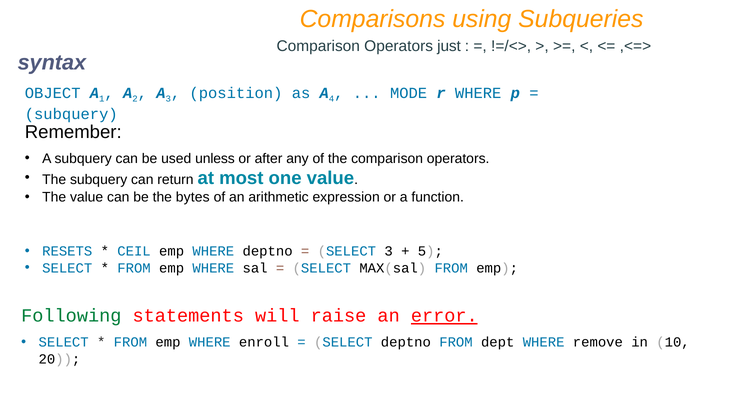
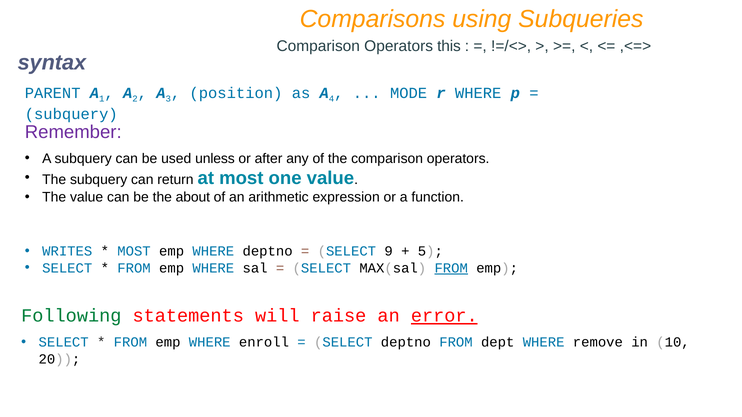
just: just -> this (449, 46)
OBJECT: OBJECT -> PARENT (53, 93)
Remember colour: black -> purple (73, 132)
bytes: bytes -> about (193, 198)
RESETS: RESETS -> WRITES (67, 252)
CEIL: CEIL -> MOST (134, 252)
SELECT 3: 3 -> 9 (389, 252)
FROM underline: none -> present (451, 268)
